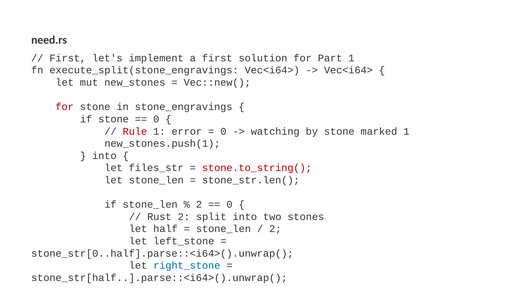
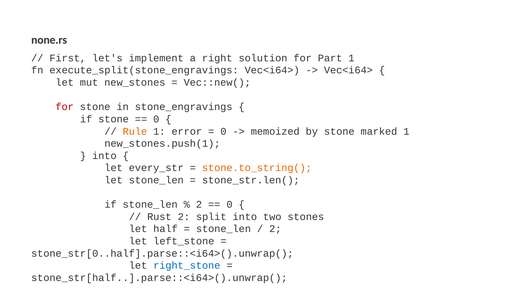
need.rs: need.rs -> none.rs (49, 40)
a first: first -> right (217, 58)
Rule colour: red -> orange (135, 131)
watching: watching -> memoized (275, 131)
files_str: files_str -> every_str (156, 168)
stone.to_string( colour: red -> orange (257, 168)
